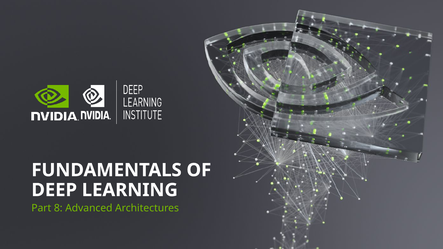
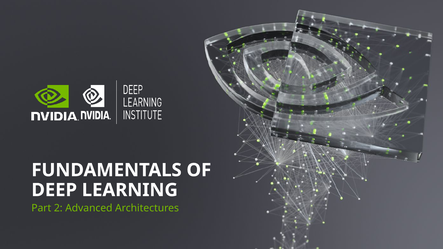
8: 8 -> 2 (58, 208)
